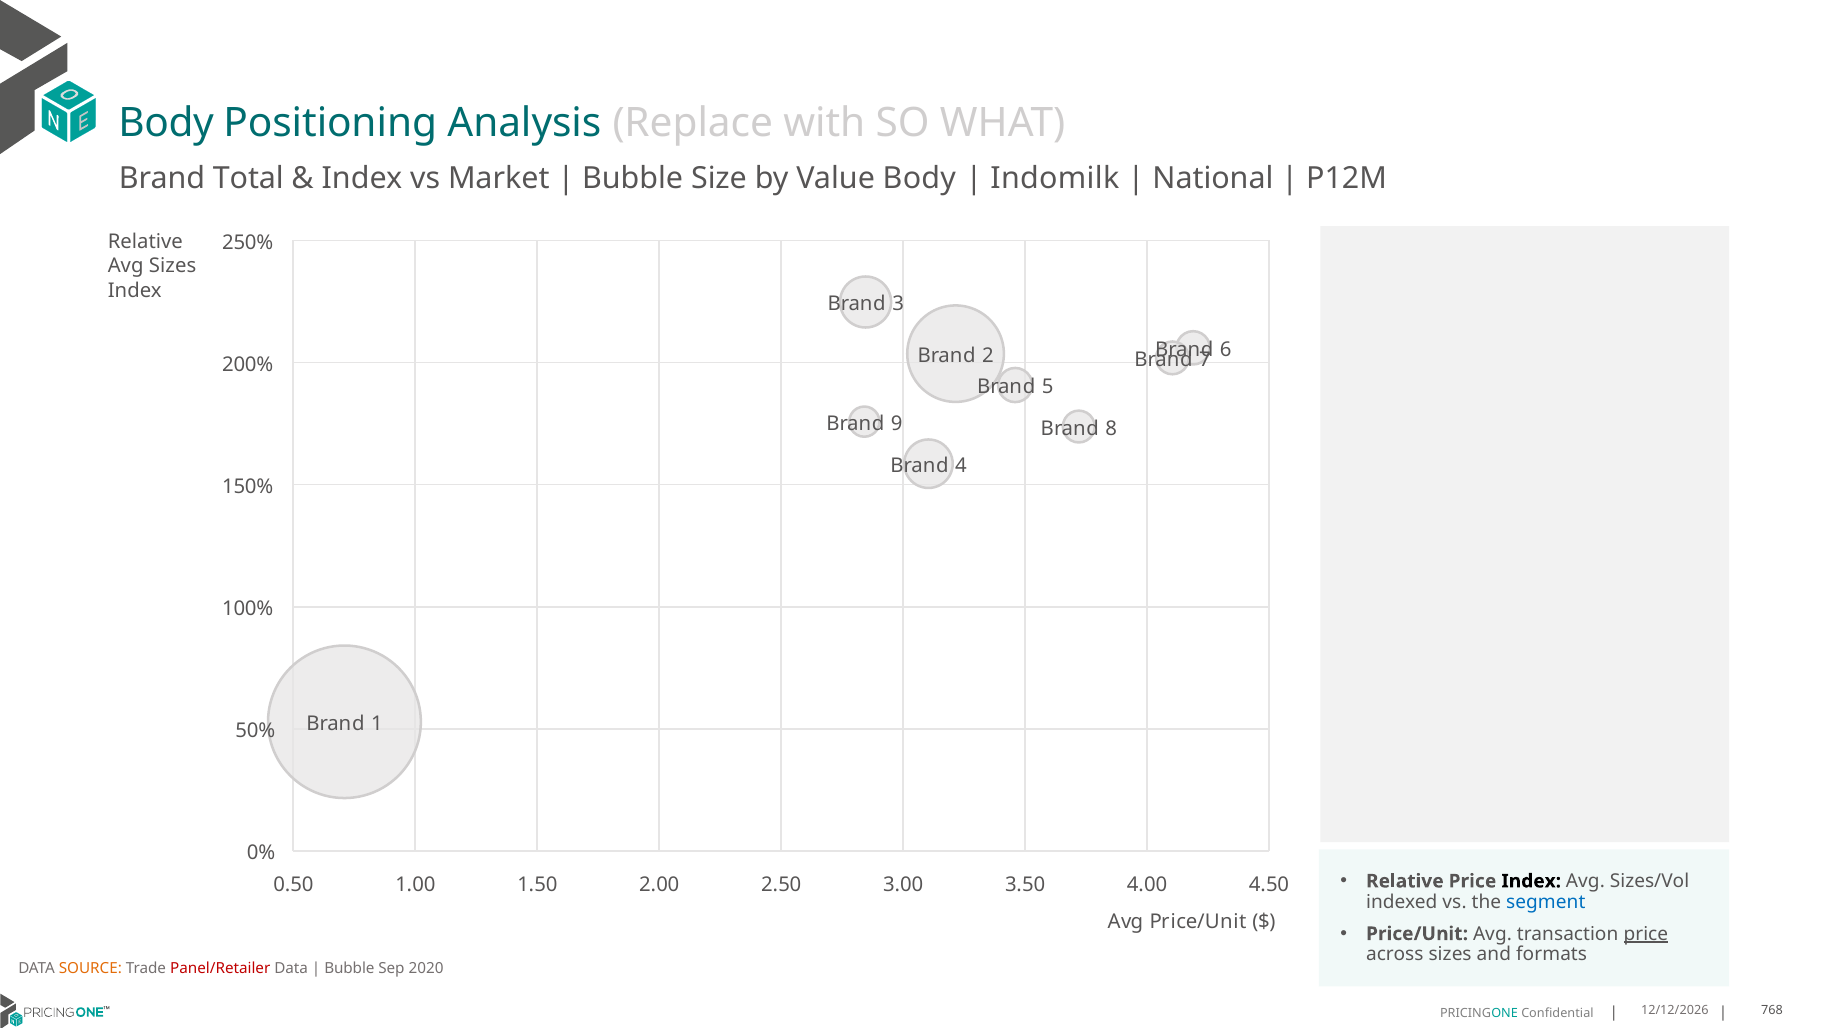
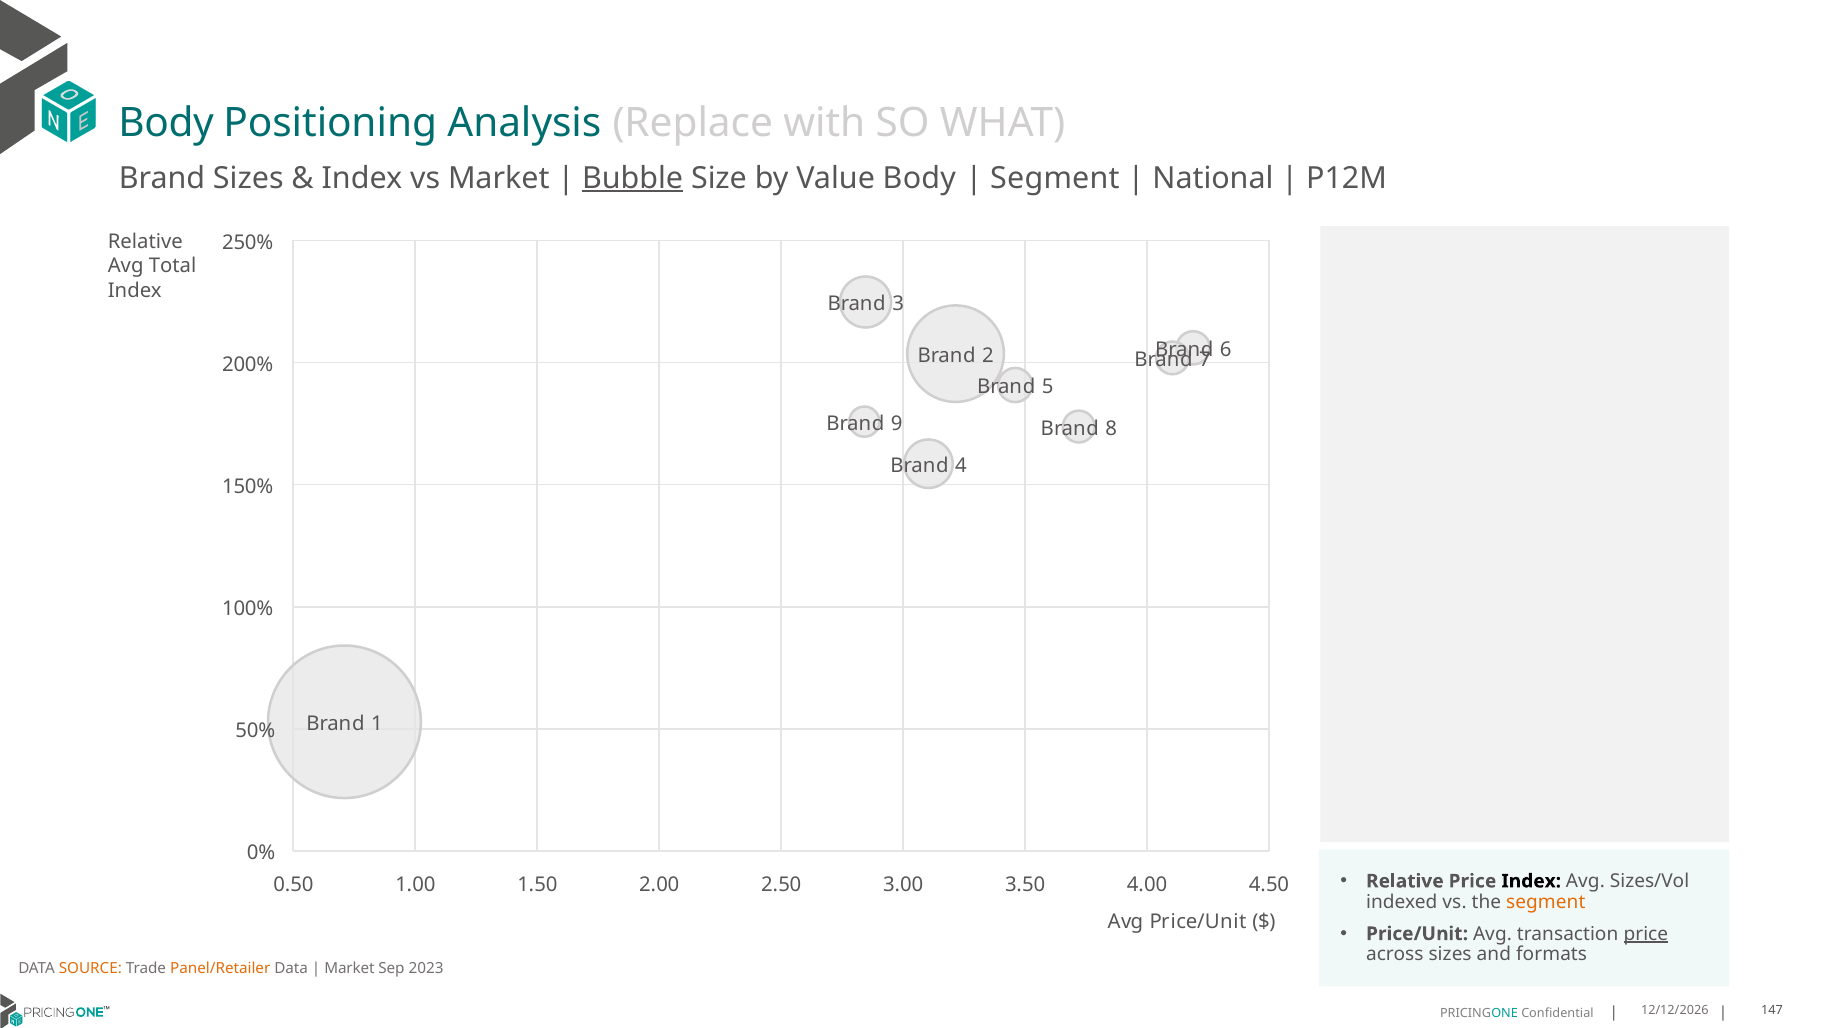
Brand Total: Total -> Sizes (248, 178)
Bubble underline: none -> present (633, 178)
Indomilk: Indomilk -> Segment (1055, 178)
Avg Sizes: Sizes -> Total (173, 266)
segment colour: blue -> orange (1546, 902)
Panel/Retailer colour: red -> orange (220, 968)
Bubble: Bubble -> Market (349, 968)
2020: 2020 -> 2023 (426, 968)
768: 768 -> 147 (1772, 1011)
